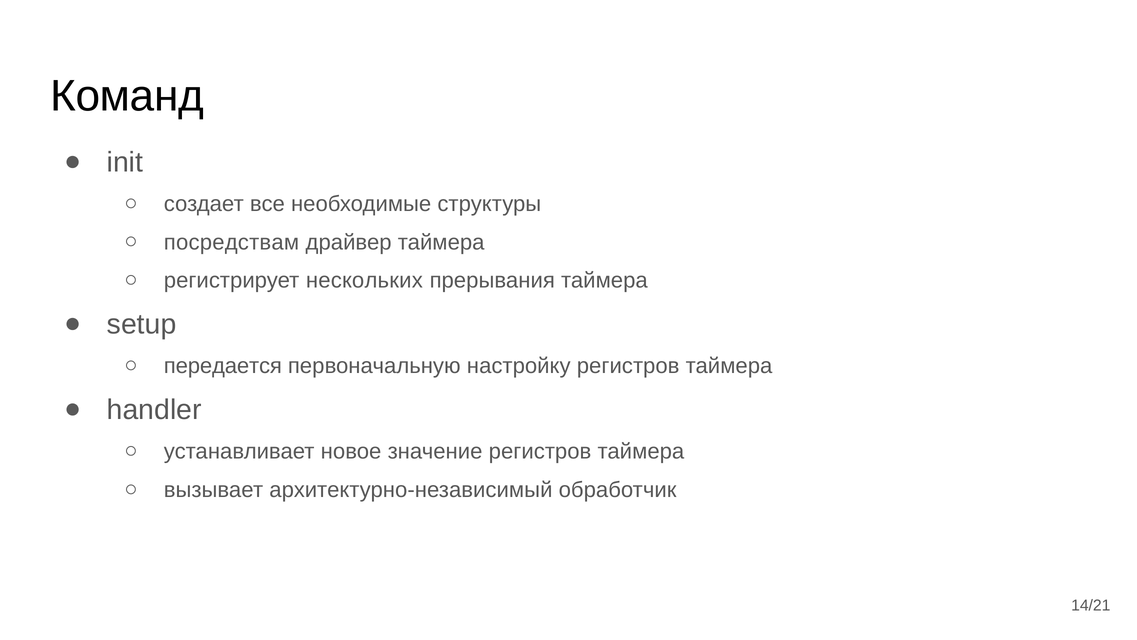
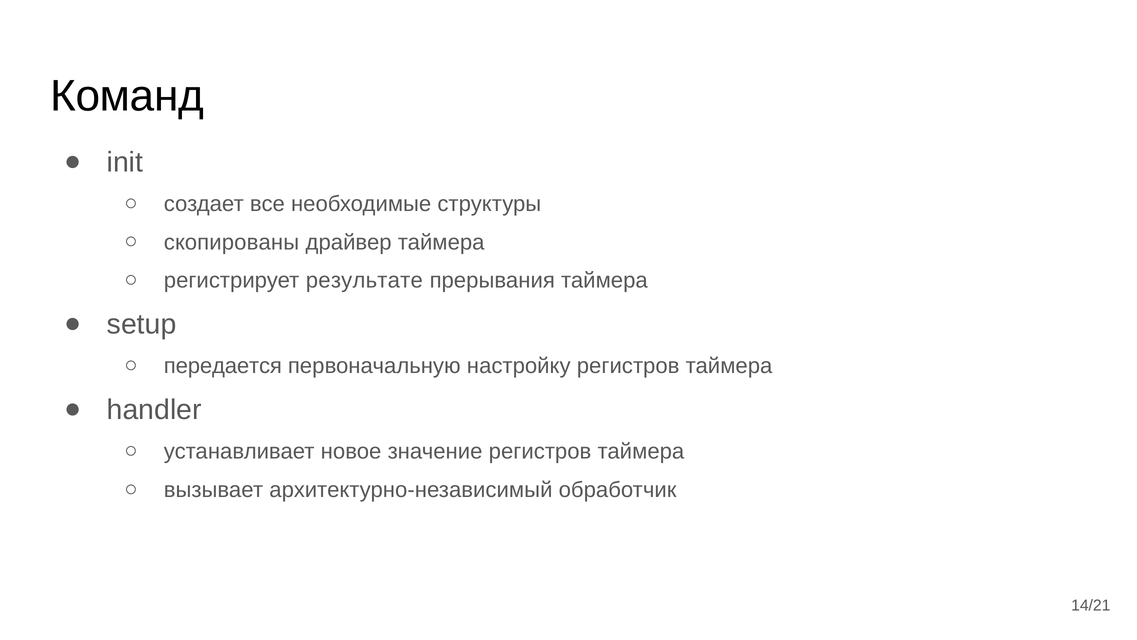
посредствам: посредствам -> скопированы (232, 242)
нескольких: нескольких -> результате (364, 280)
